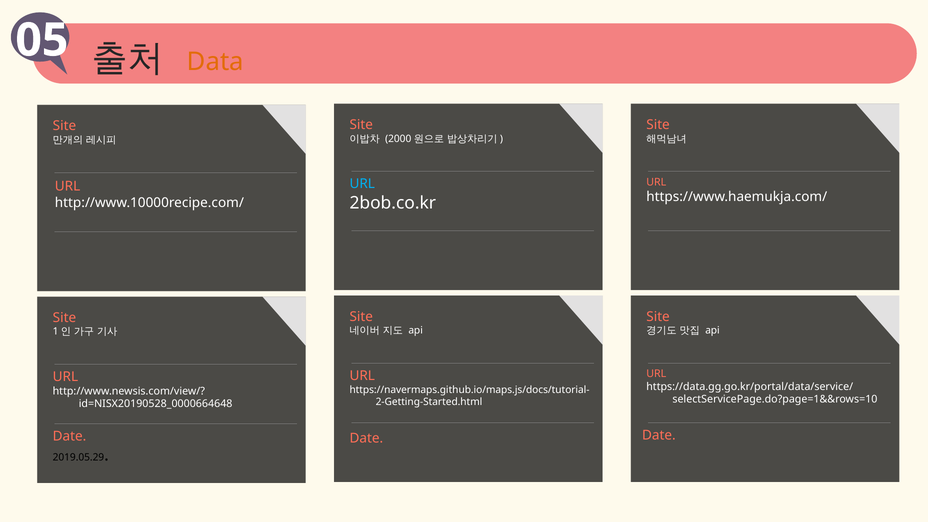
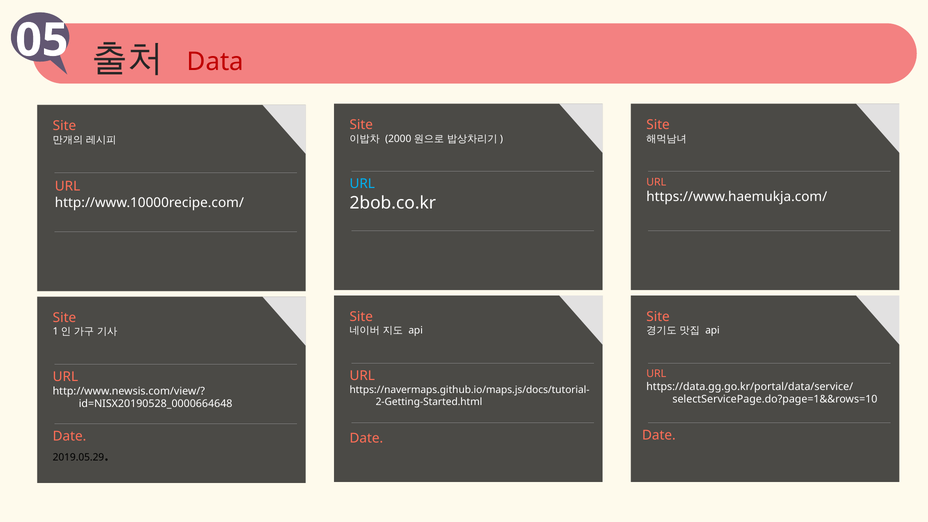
Data colour: orange -> red (215, 62)
